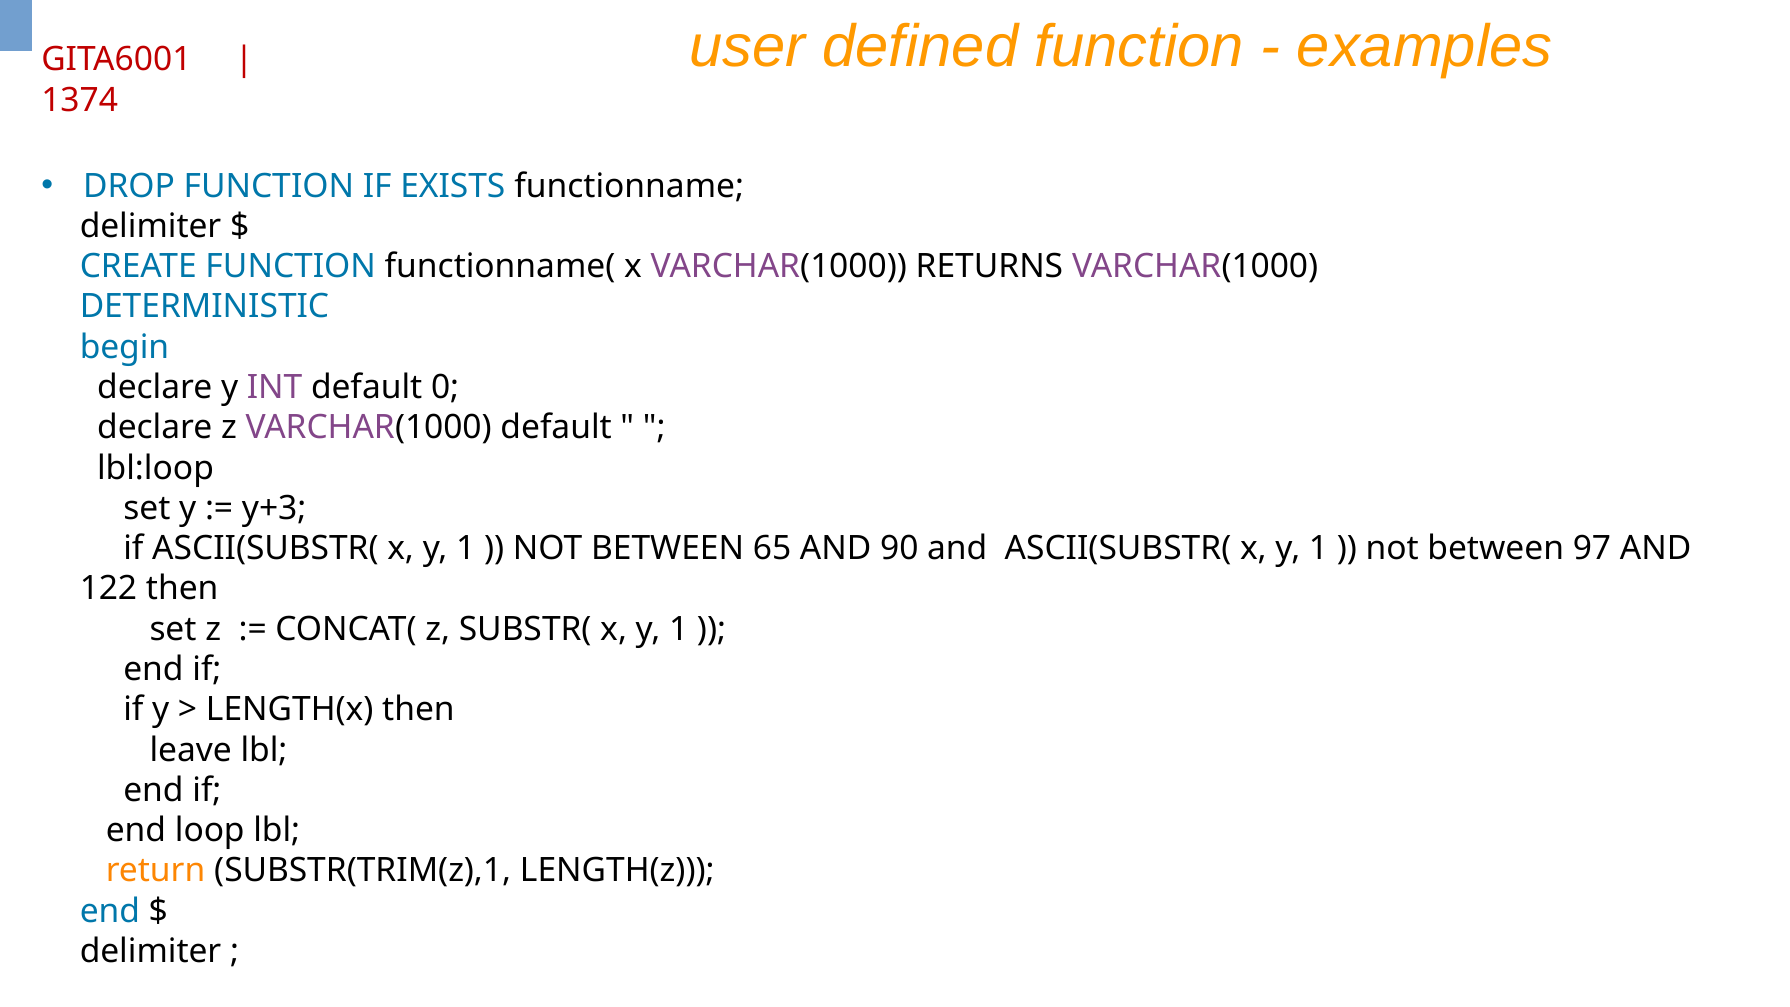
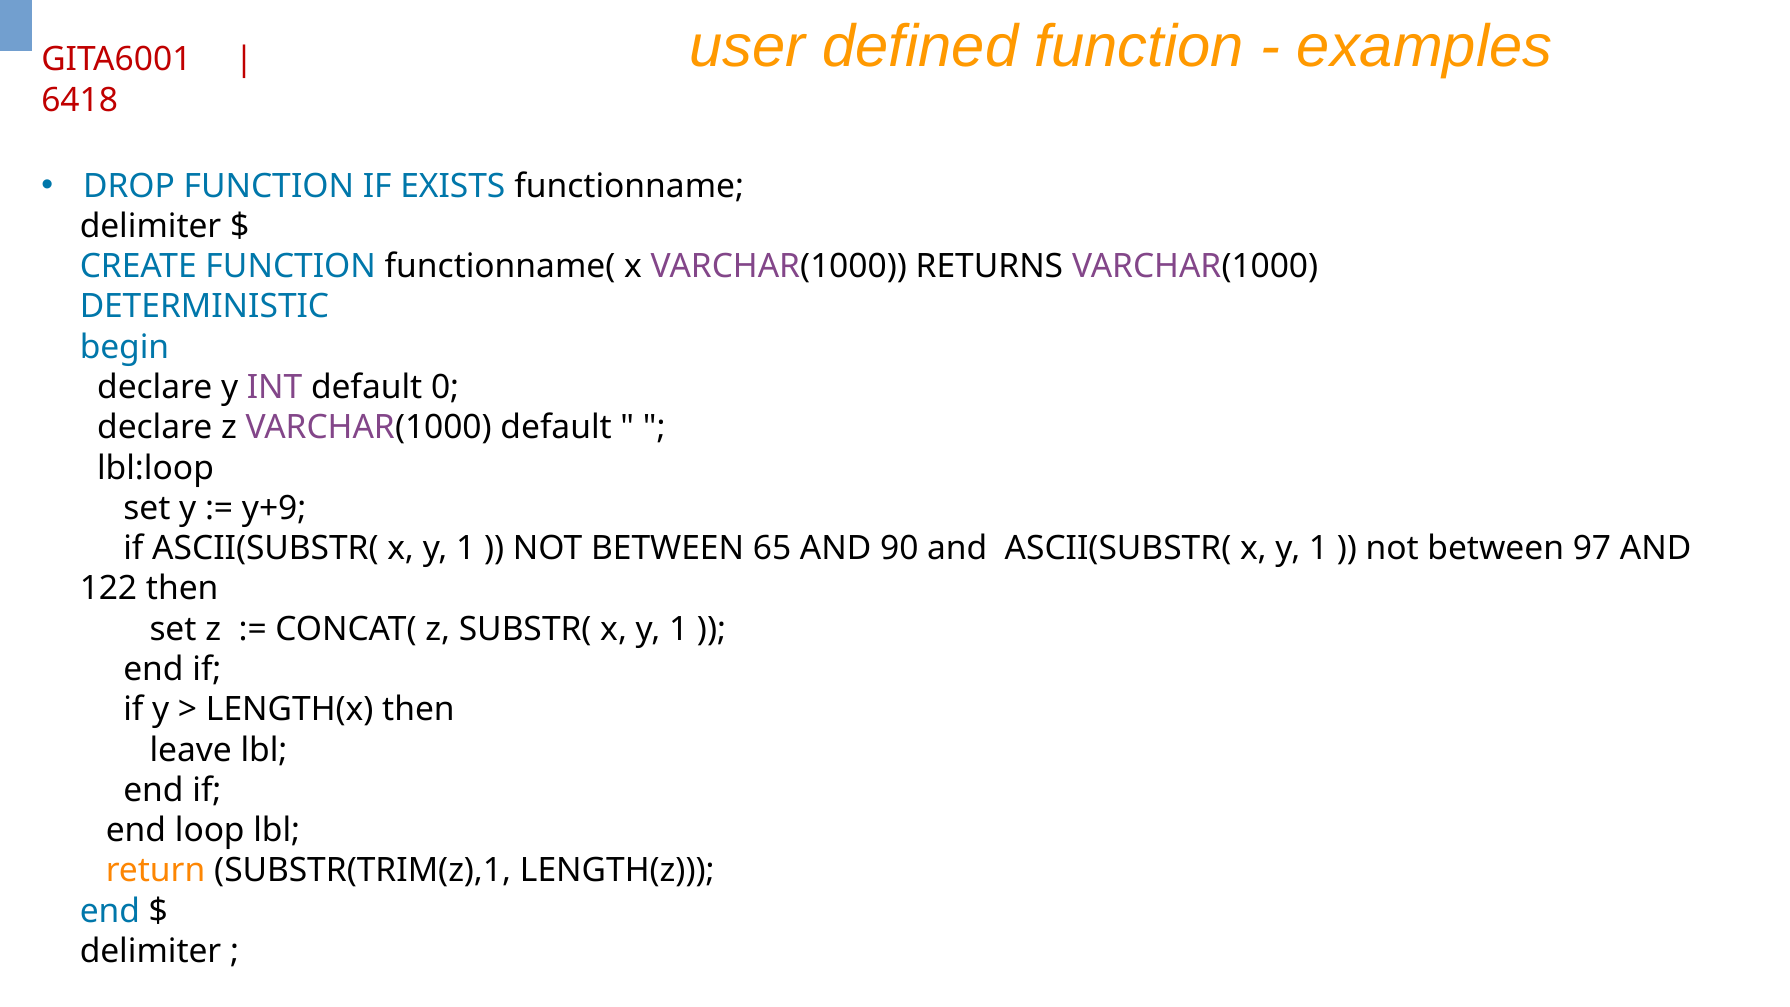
1374: 1374 -> 6418 (80, 100)
y+3: y+3 -> y+9 (274, 508)
